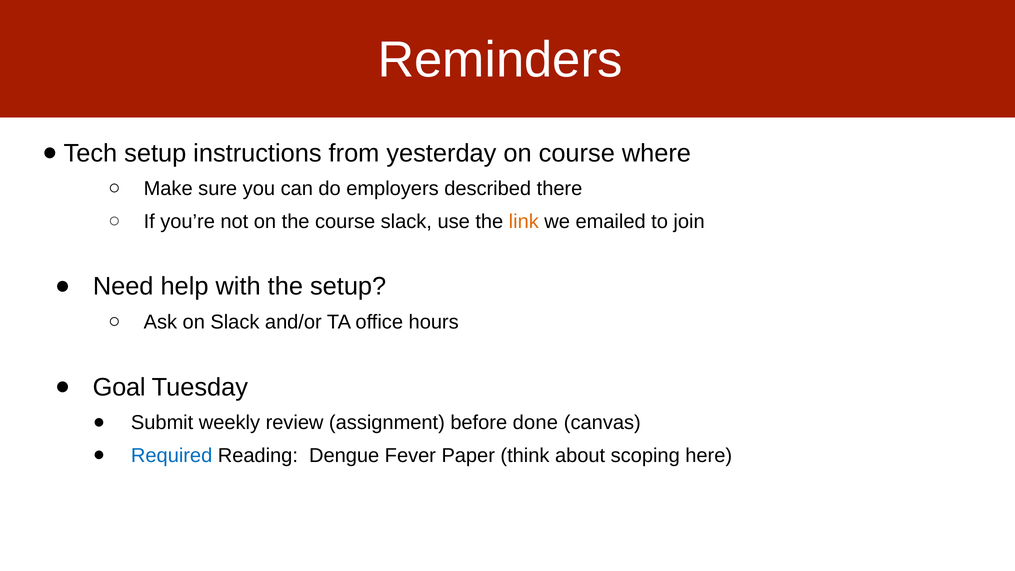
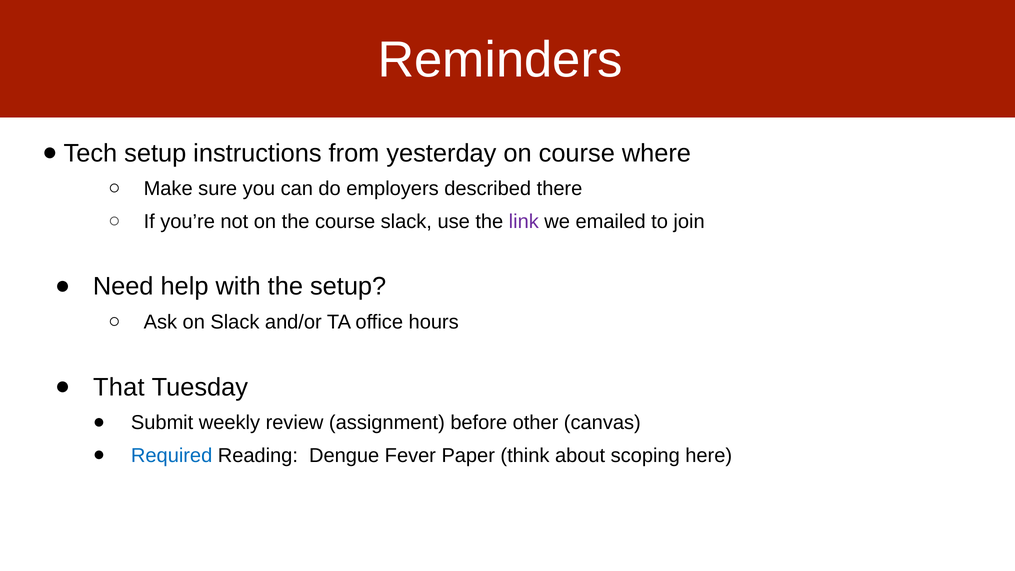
link colour: orange -> purple (524, 222)
Goal: Goal -> That (119, 387)
done: done -> other (535, 423)
